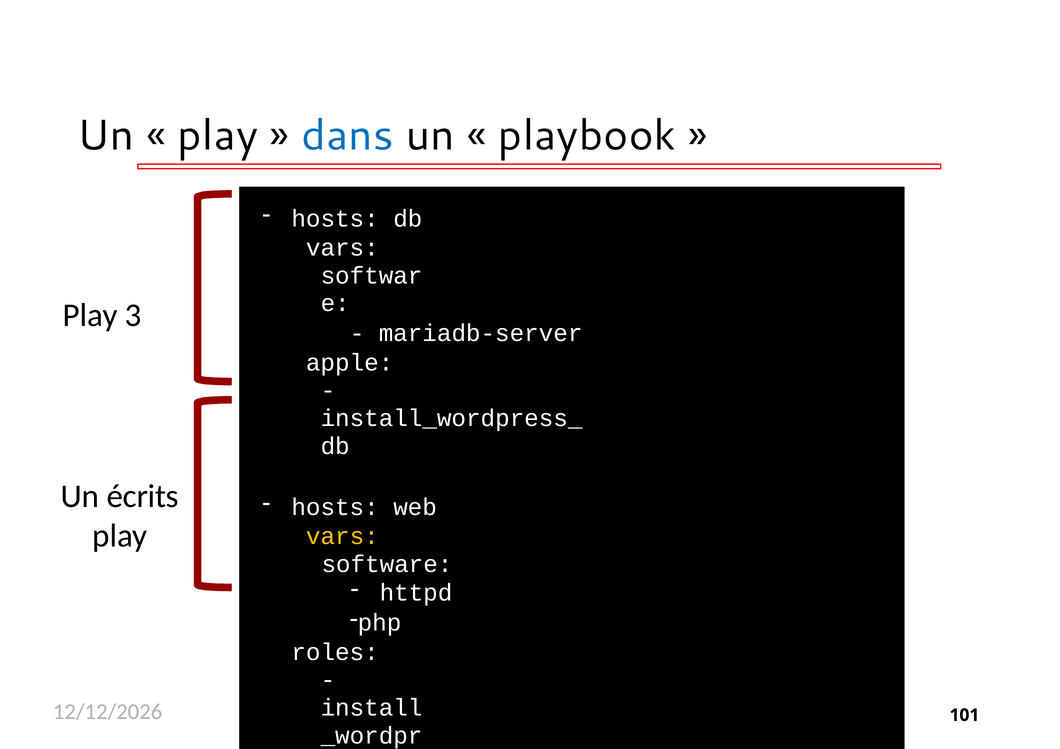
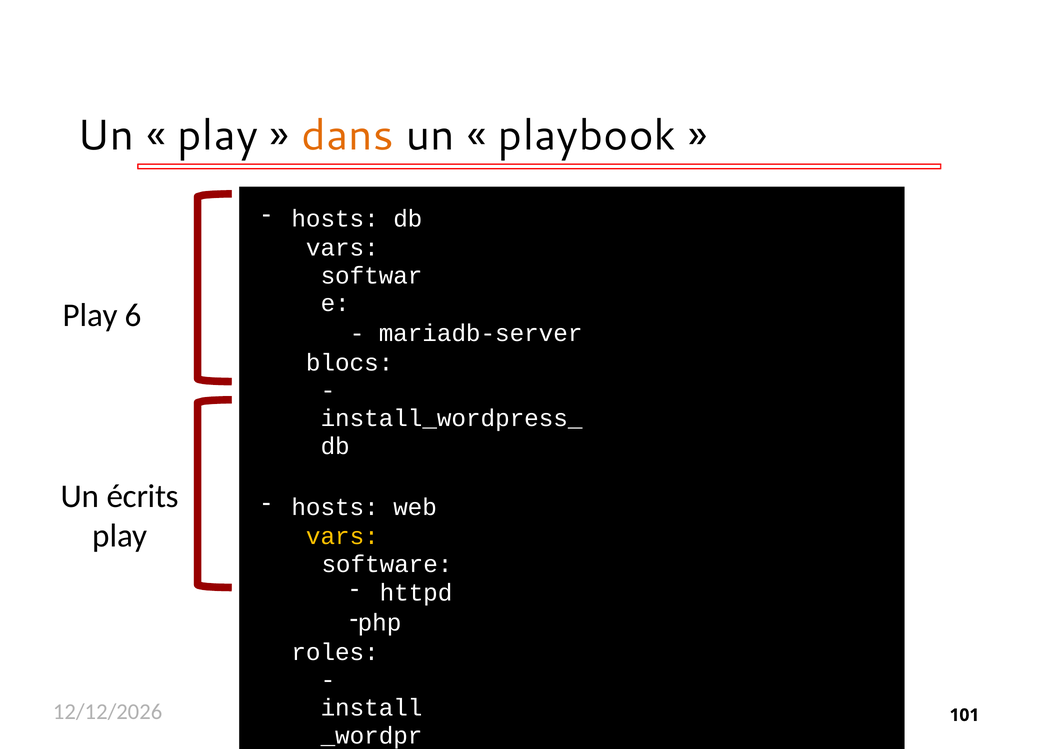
dans colour: blue -> orange (348, 135)
3: 3 -> 6 (133, 315)
apple: apple -> blocs (350, 363)
